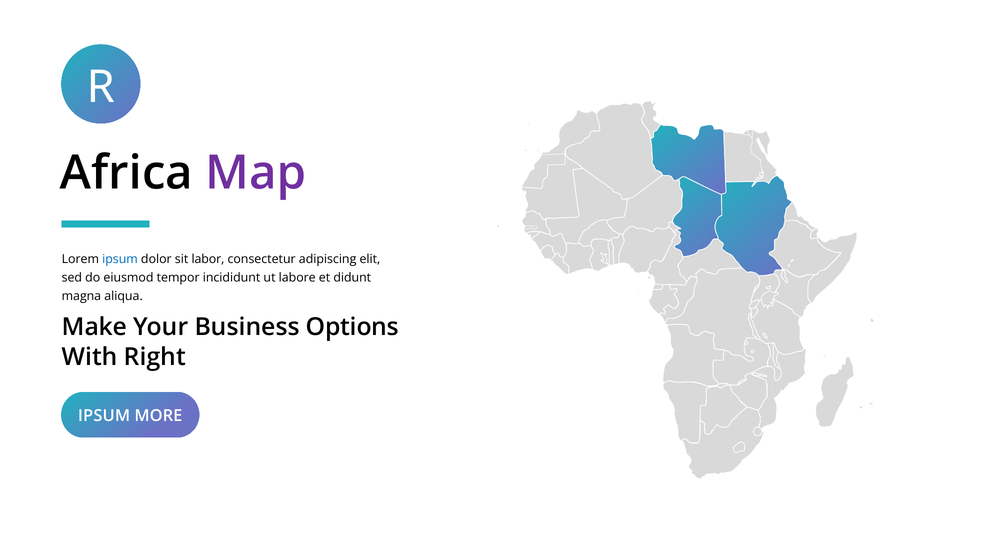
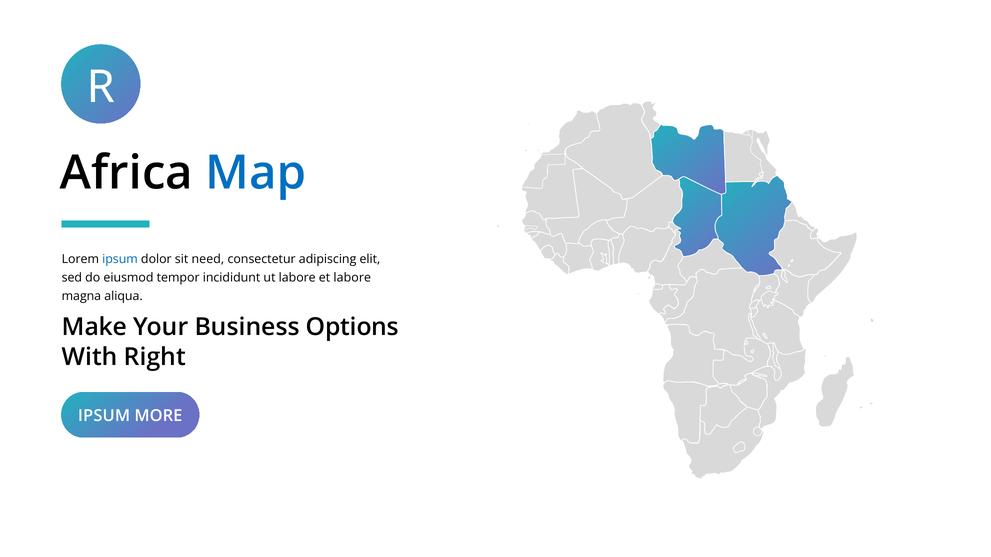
Map colour: purple -> blue (256, 173)
labor: labor -> need (208, 259)
et didunt: didunt -> labore (352, 278)
